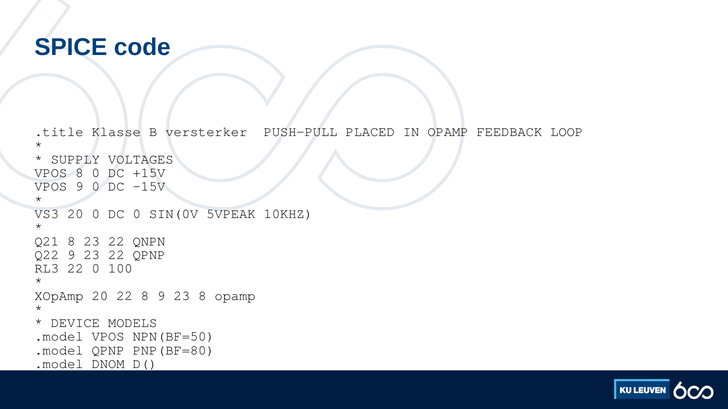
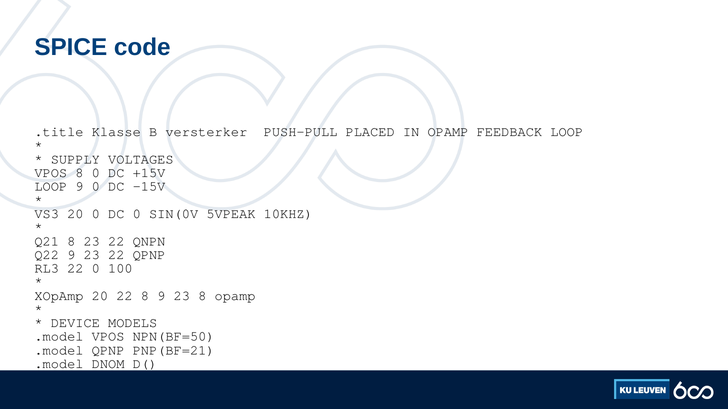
VPOS: VPOS -> LOOP (51, 187)
PNP(BF=80: PNP(BF=80 -> PNP(BF=21 (174, 350)
